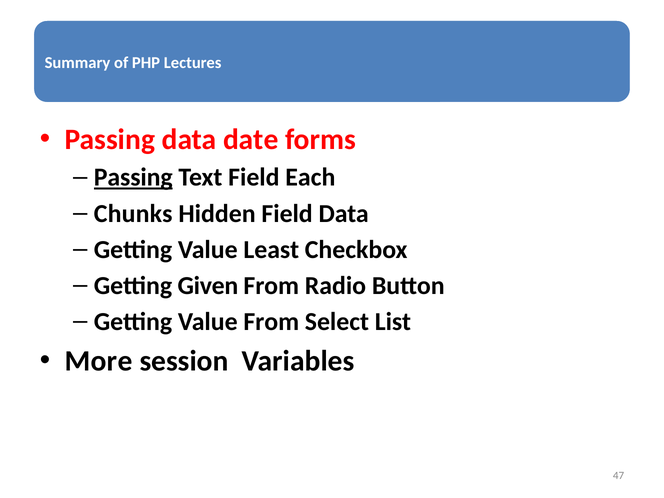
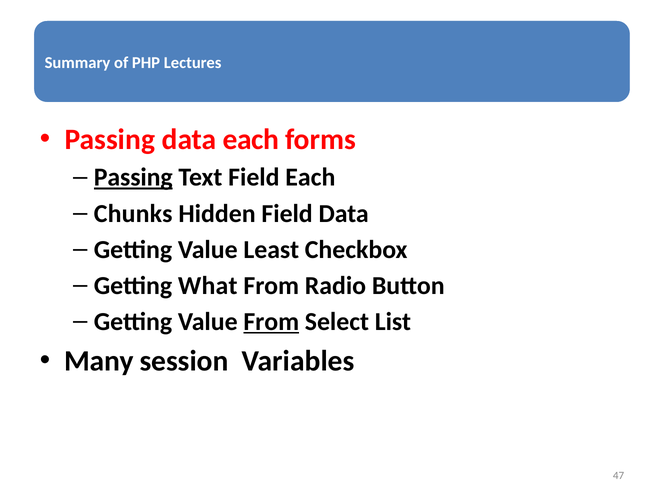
data date: date -> each (251, 139)
Given: Given -> What (208, 286)
From underline: none -> present (271, 322)
More: More -> Many (99, 361)
